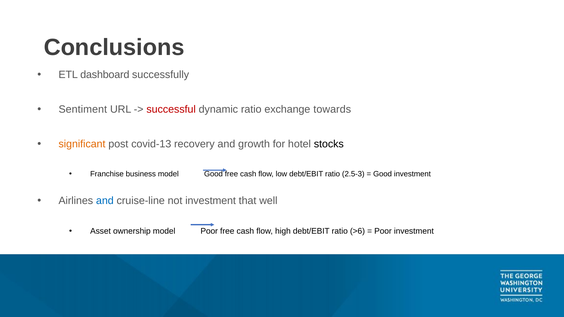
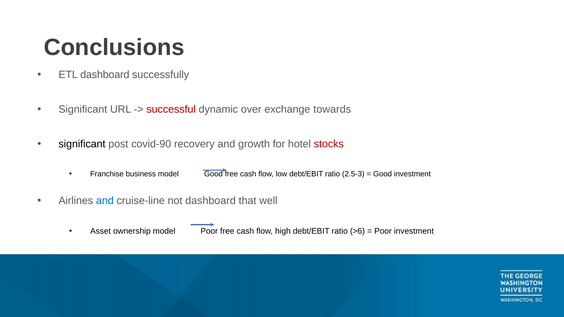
Sentiment: Sentiment -> Significant (83, 109)
dynamic ratio: ratio -> over (251, 109)
significant colour: orange -> black (82, 144)
covid-13: covid-13 -> covid-90 (151, 144)
stocks colour: black -> red (329, 144)
not investment: investment -> dashboard (211, 201)
